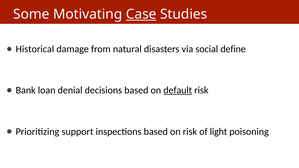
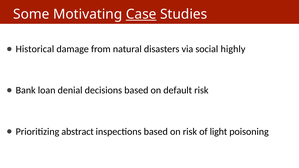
define: define -> highly (233, 49)
default underline: present -> none (178, 90)
support: support -> abstract (78, 132)
